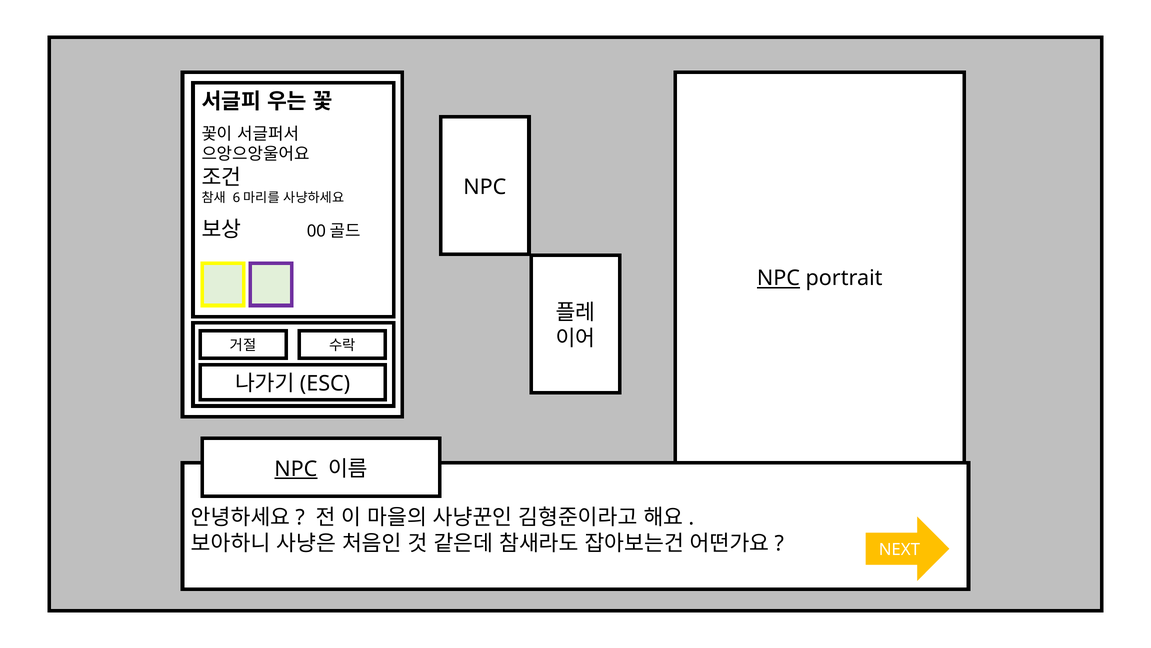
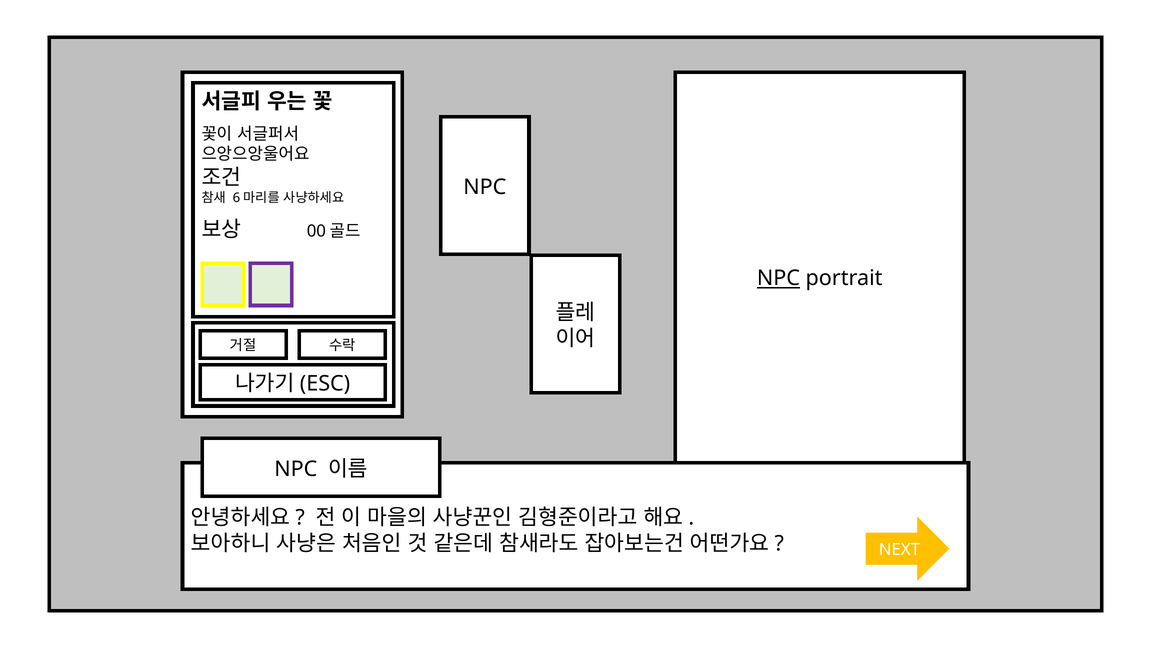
NPC underline: present -> none (296, 469)
